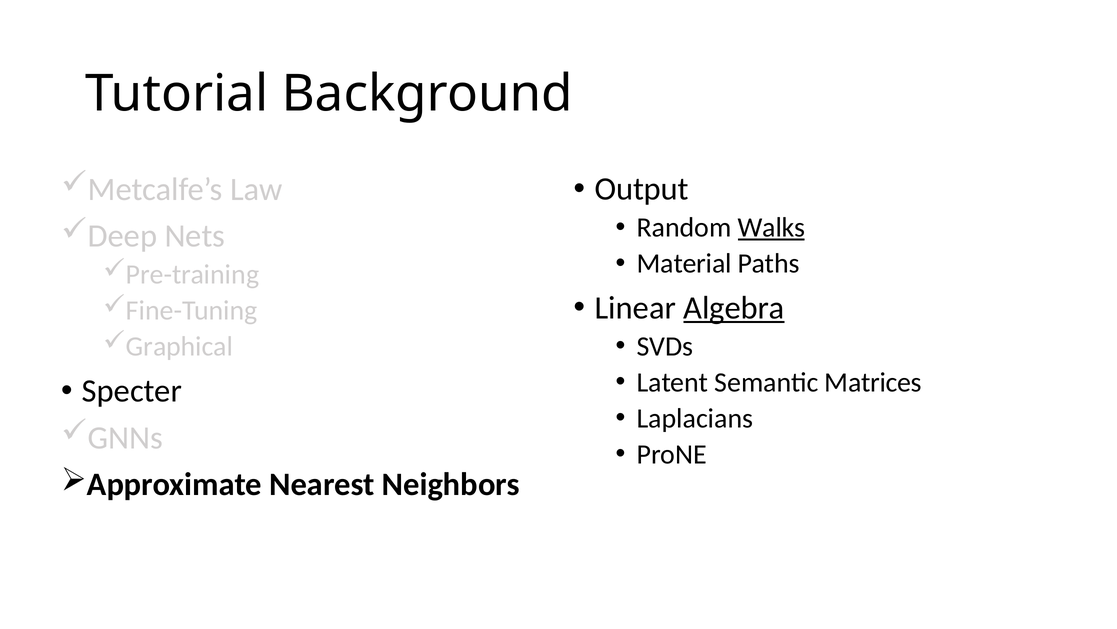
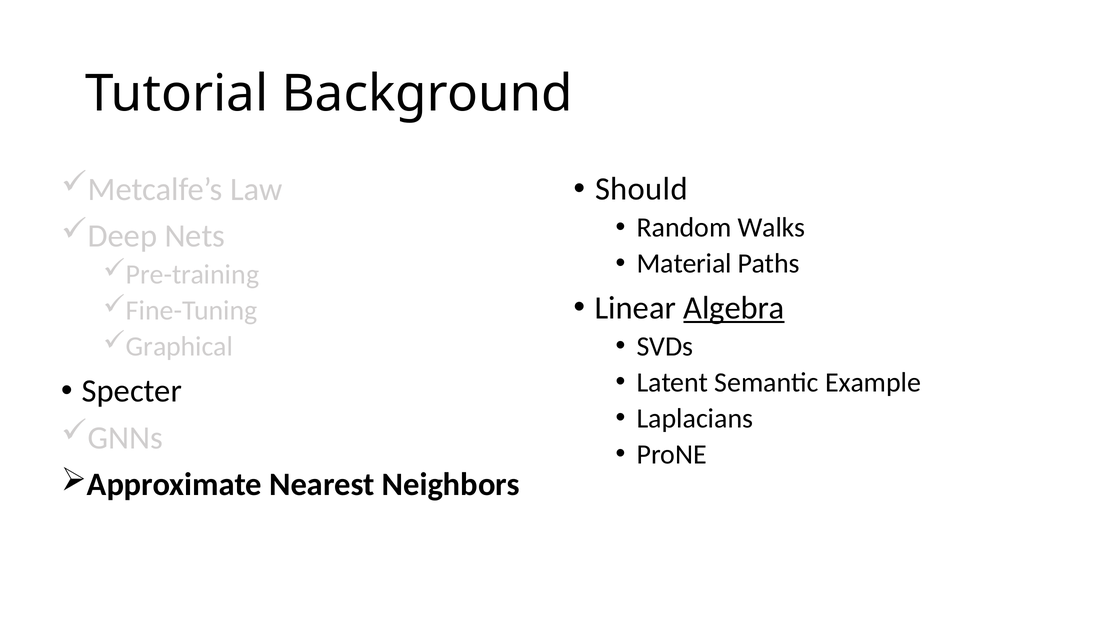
Output: Output -> Should (641, 189)
Walks underline: present -> none (771, 227)
Matrices: Matrices -> Example (873, 382)
